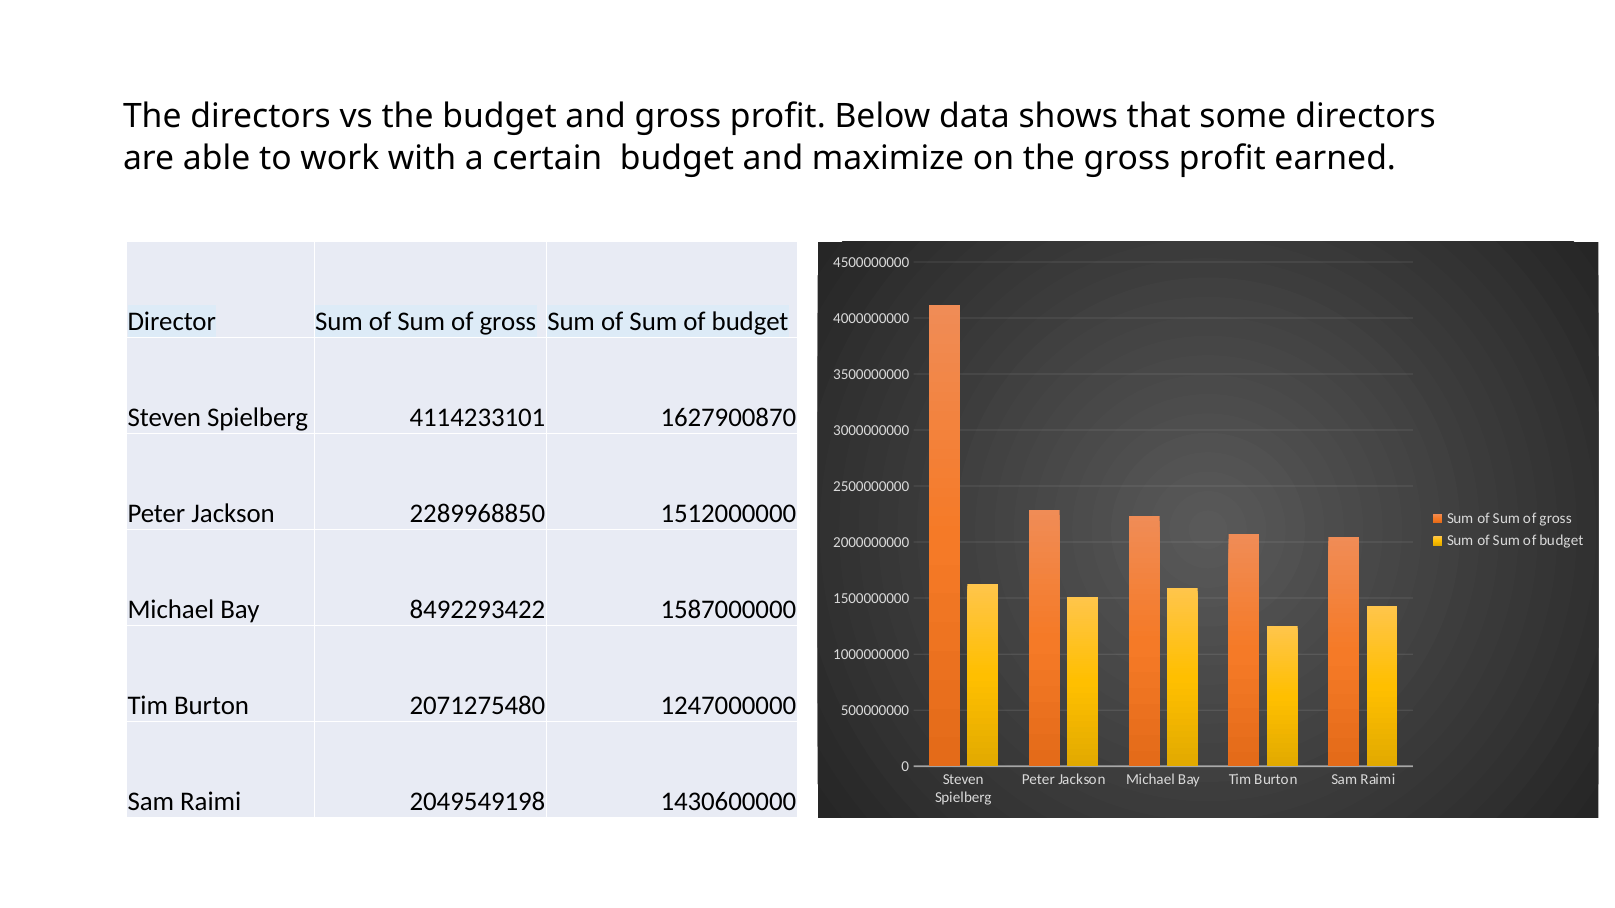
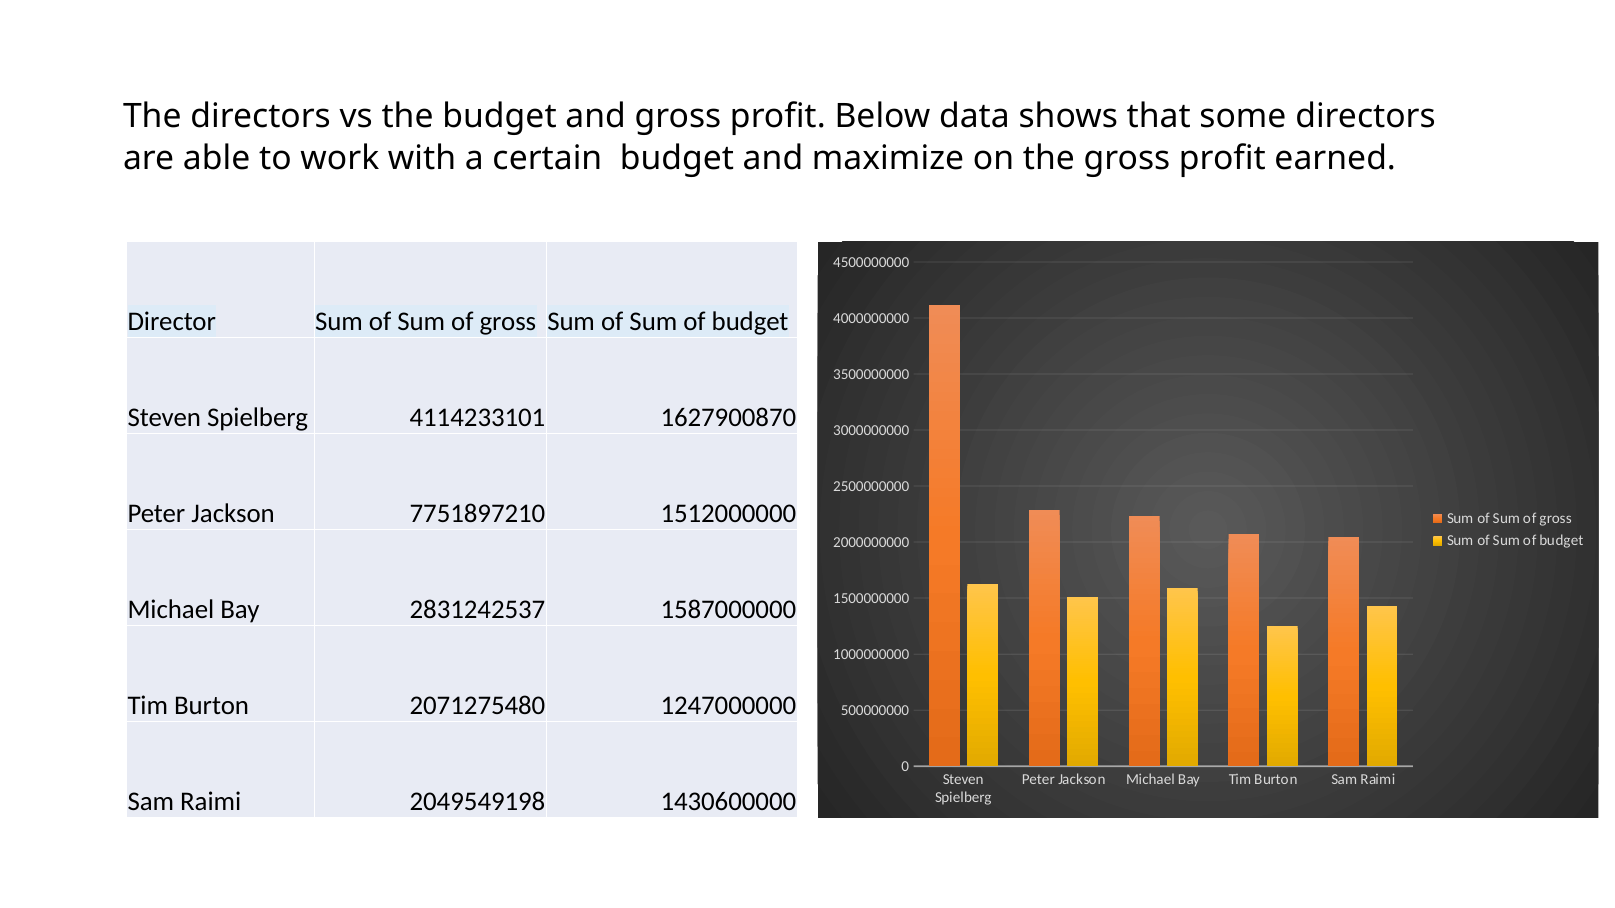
2289968850: 2289968850 -> 7751897210 (477, 514)
8492293422: 8492293422 -> 2831242537 (477, 610)
